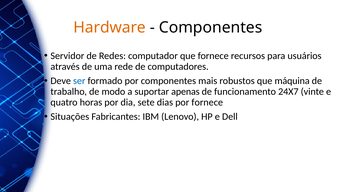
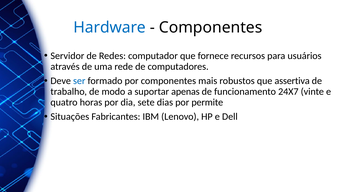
Hardware colour: orange -> blue (110, 28)
máquina: máquina -> assertiva (292, 81)
por fornece: fornece -> permite (207, 103)
